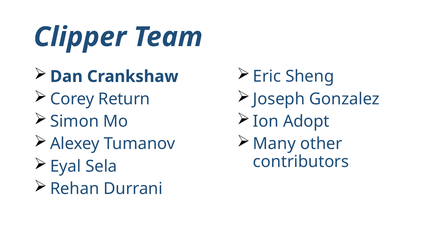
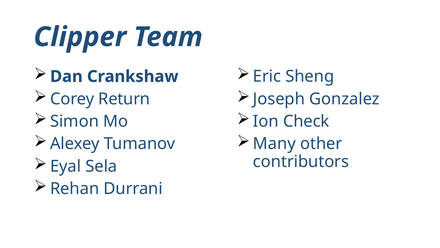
Adopt: Adopt -> Check (306, 121)
